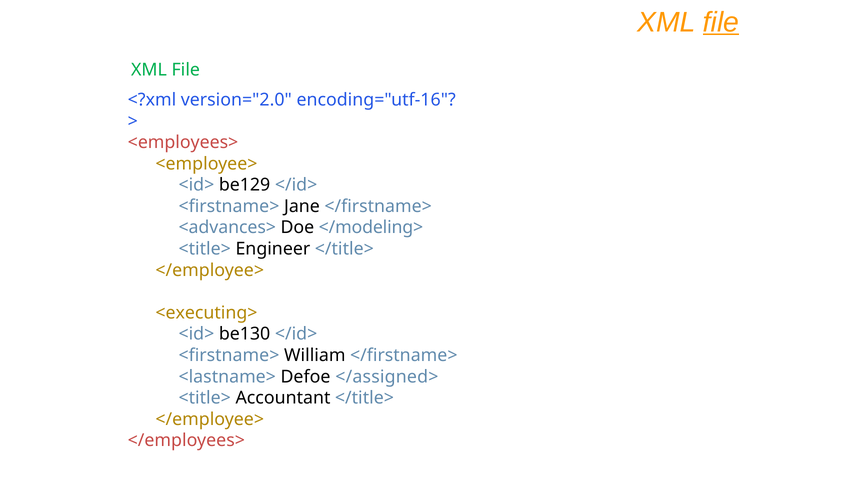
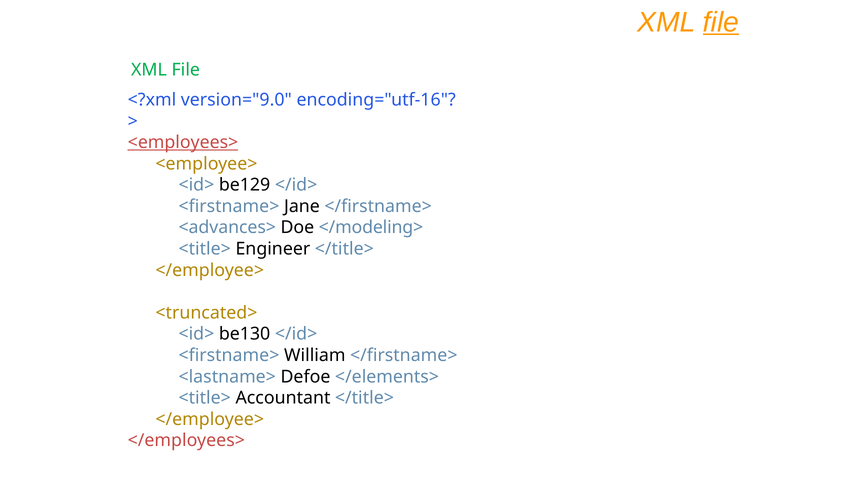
version="2.0: version="2.0 -> version="9.0 (236, 100)
<employees> underline: none -> present (183, 143)
<executing>: <executing> -> <truncated> (206, 313)
</assigned>: </assigned> -> </elements> (387, 377)
